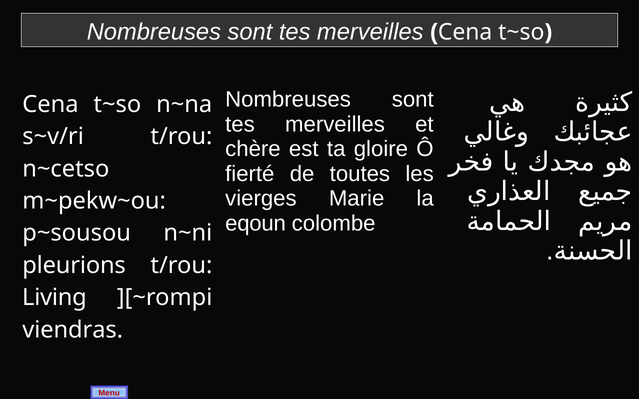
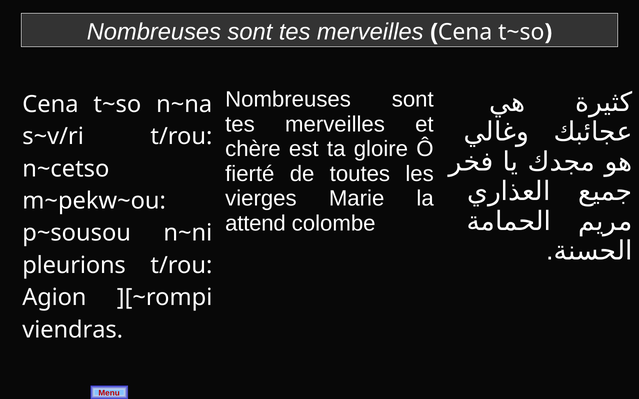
eqoun: eqoun -> attend (256, 223)
Living: Living -> Agion (54, 298)
